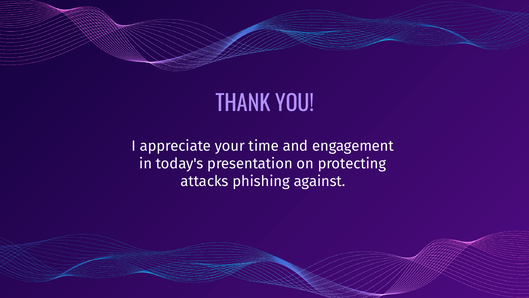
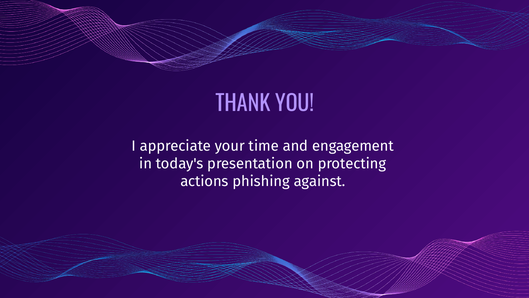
attacks: attacks -> actions (204, 181)
